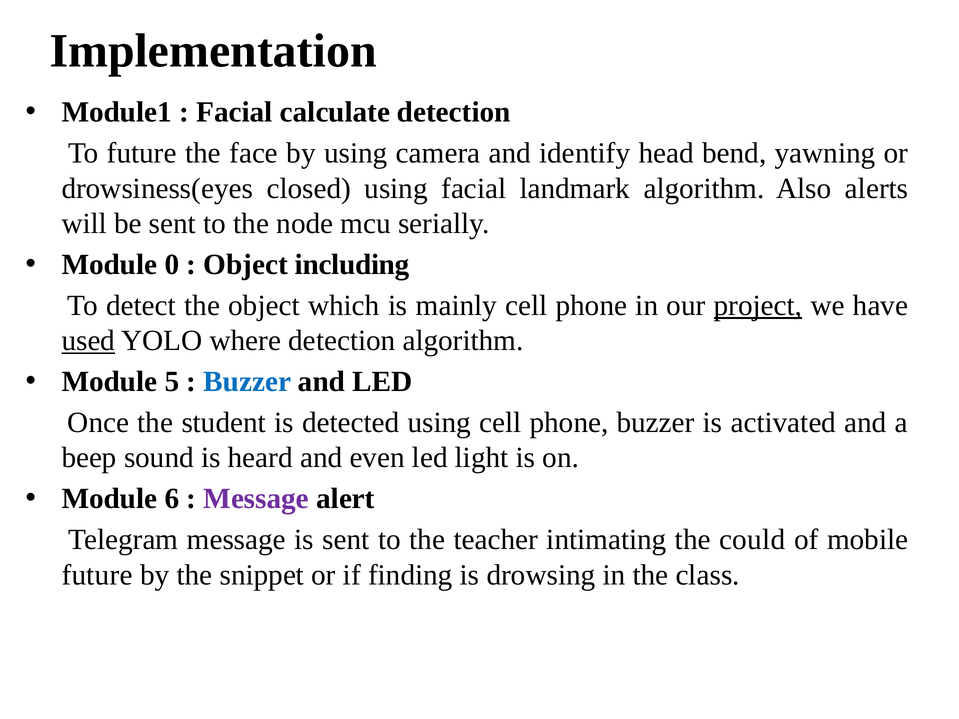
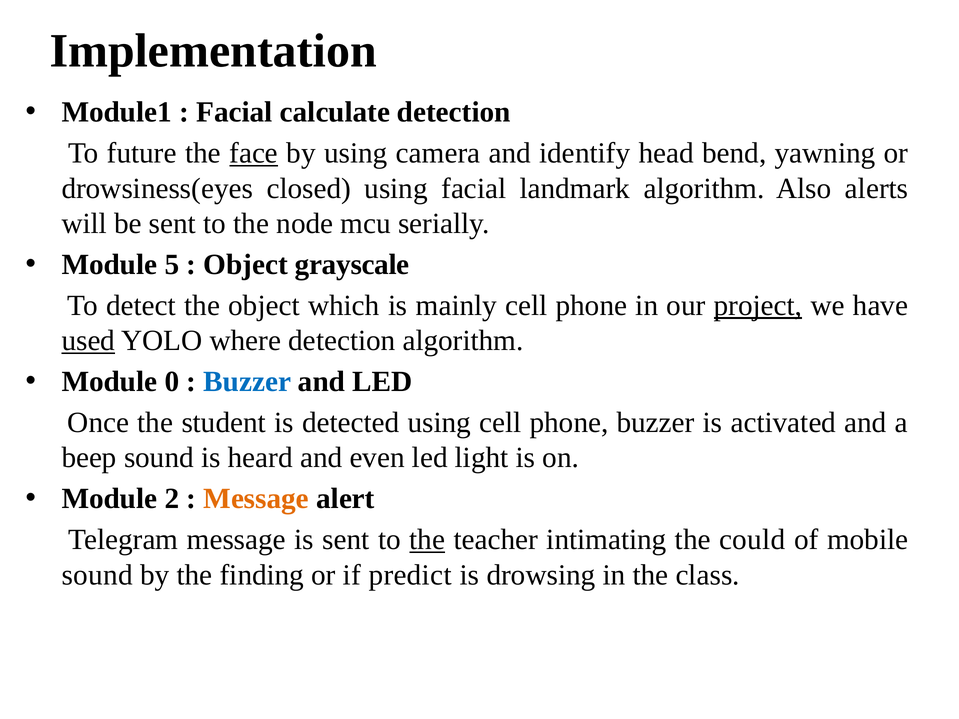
face underline: none -> present (254, 153)
0: 0 -> 5 (172, 265)
including: including -> grayscale (352, 265)
5: 5 -> 0 (172, 382)
6: 6 -> 2 (172, 499)
Message colour: purple -> orange (256, 499)
the underline: none -> present (427, 540)
future: future -> sound (97, 575)
snippet: snippet -> finding (262, 575)
finding: finding -> predict (410, 575)
